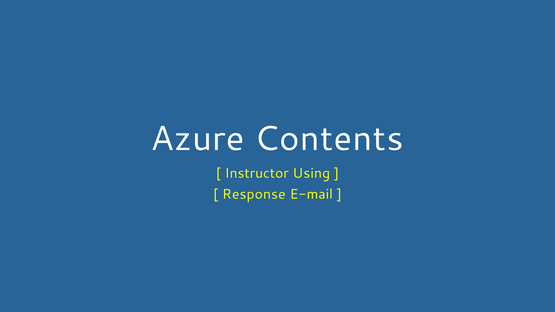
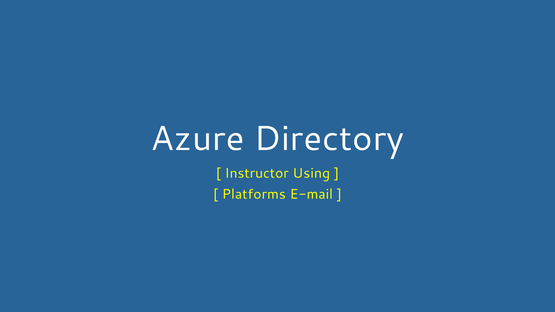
Contents: Contents -> Directory (329, 139)
Response: Response -> Platforms (254, 194)
